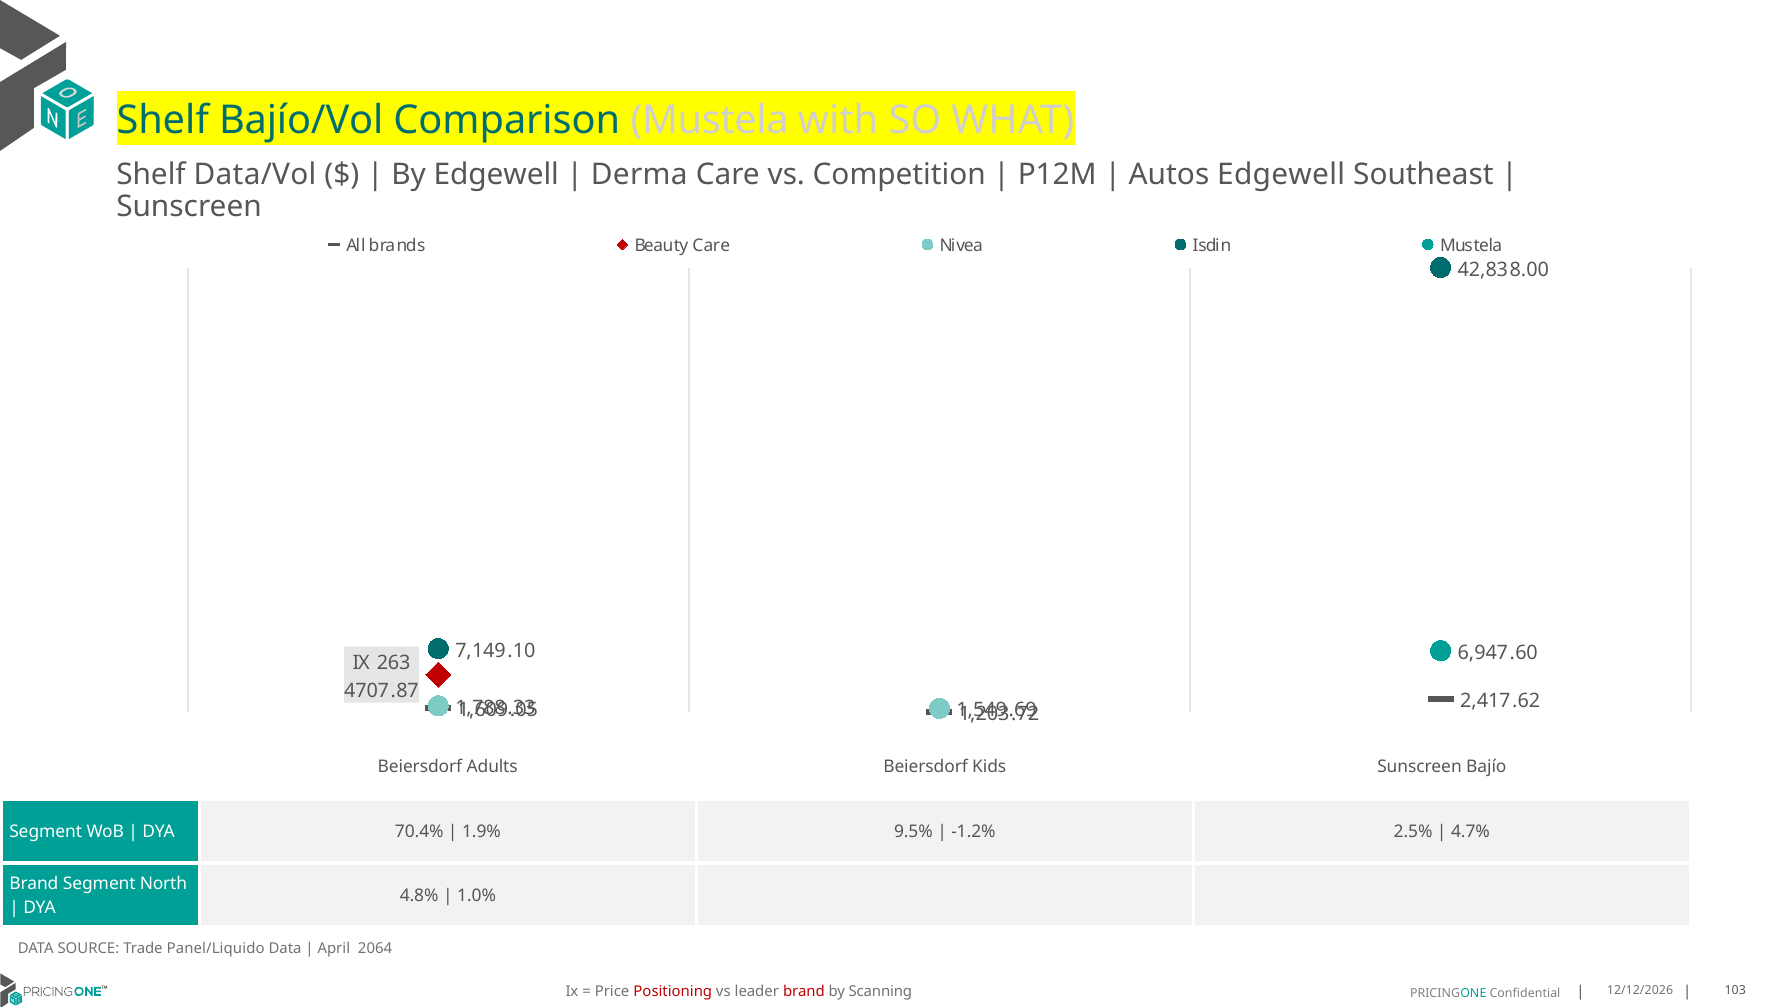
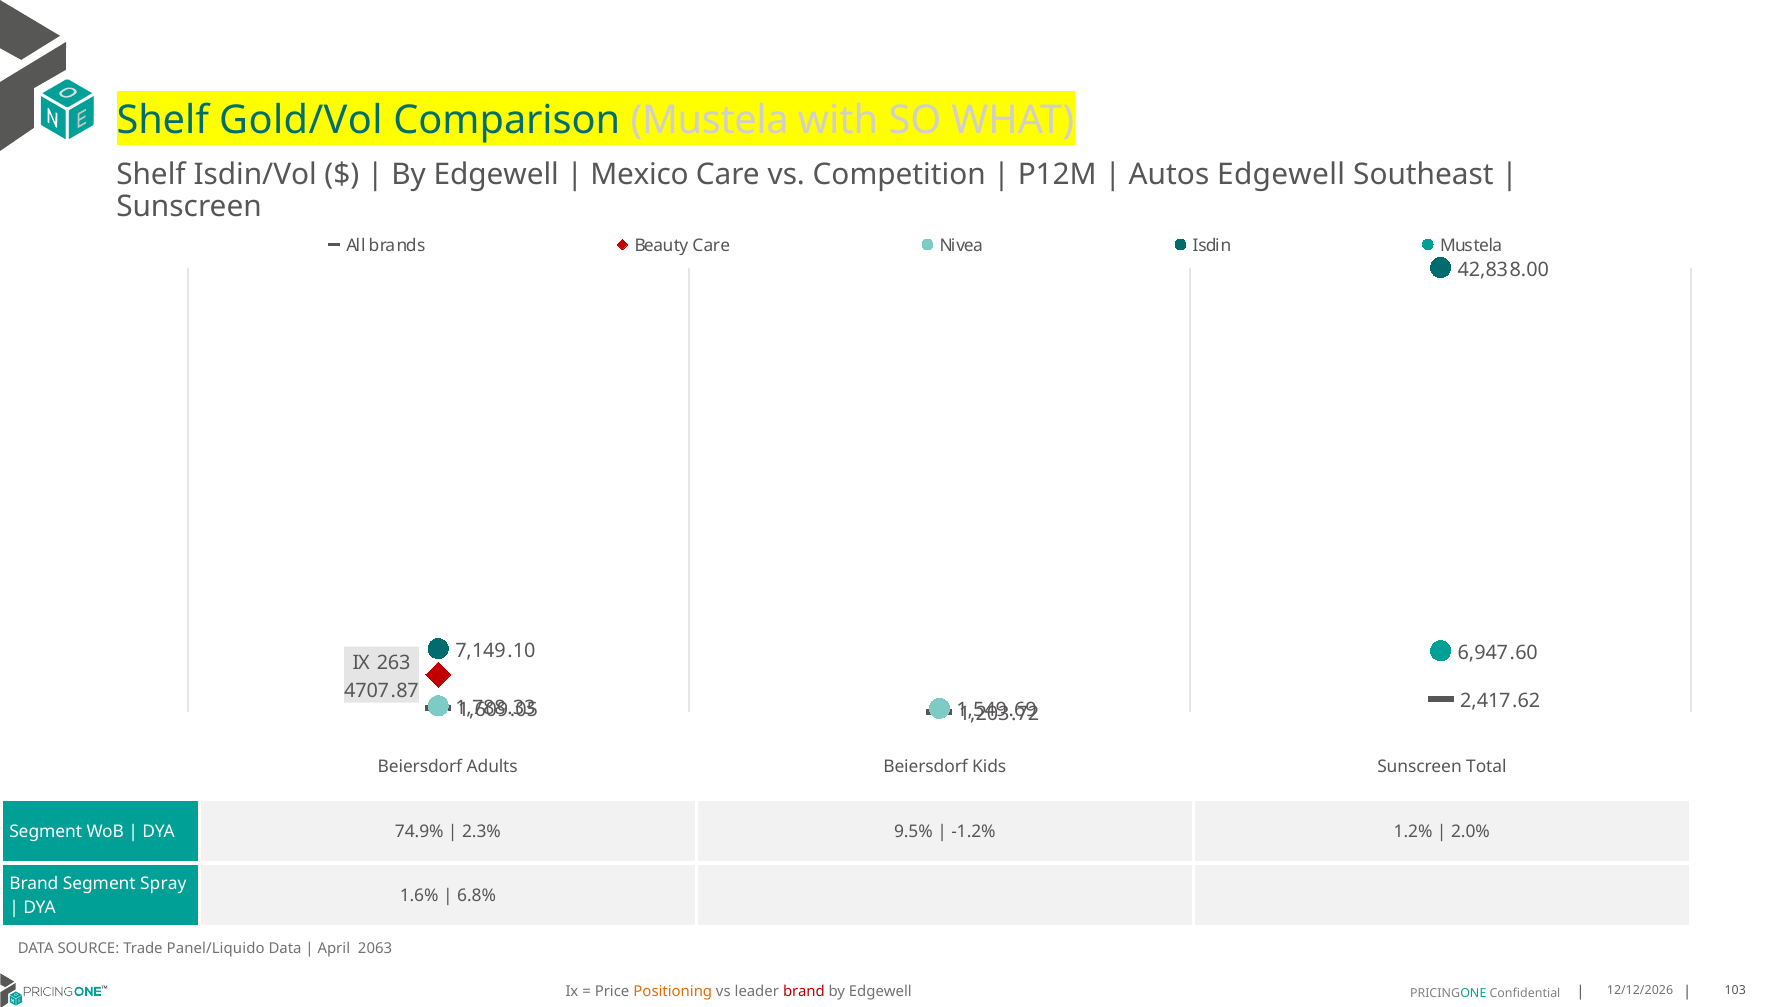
Bajío/Vol: Bajío/Vol -> Gold/Vol (301, 120)
Data/Vol: Data/Vol -> Isdin/Vol (255, 175)
Derma: Derma -> Mexico (640, 175)
Bajío: Bajío -> Total (1486, 766)
70.4%: 70.4% -> 74.9% (419, 832)
1.9%: 1.9% -> 2.3% (481, 832)
2.5%: 2.5% -> 1.2% (1413, 832)
4.7%: 4.7% -> 2.0% (1470, 832)
North: North -> Spray (163, 884)
4.8%: 4.8% -> 1.6% (419, 896)
1.0%: 1.0% -> 6.8% (477, 896)
2064: 2064 -> 2063 (375, 948)
Positioning colour: red -> orange (673, 991)
Scanning: Scanning -> Edgewell (880, 991)
